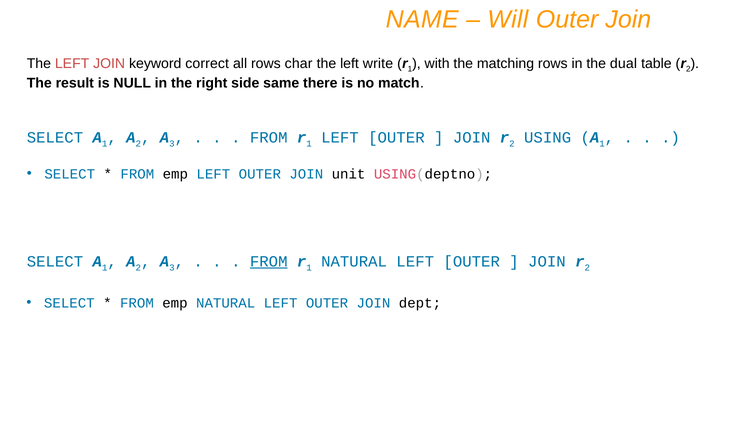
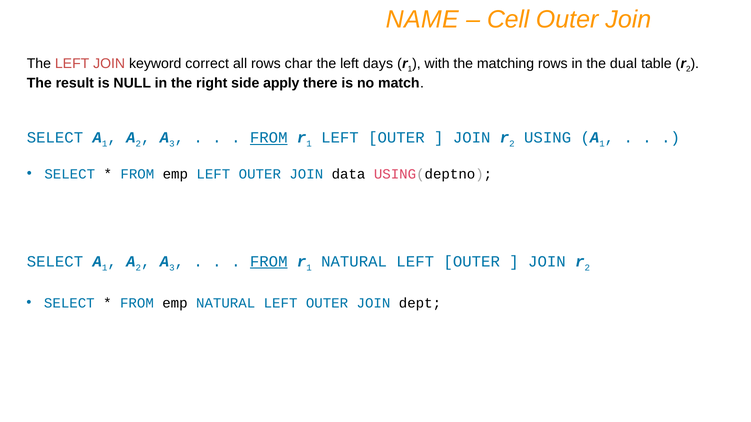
Will: Will -> Cell (508, 20)
write: write -> days (378, 64)
same: same -> apply (281, 83)
FROM underline: none -> present (269, 138)
unit: unit -> data (349, 174)
